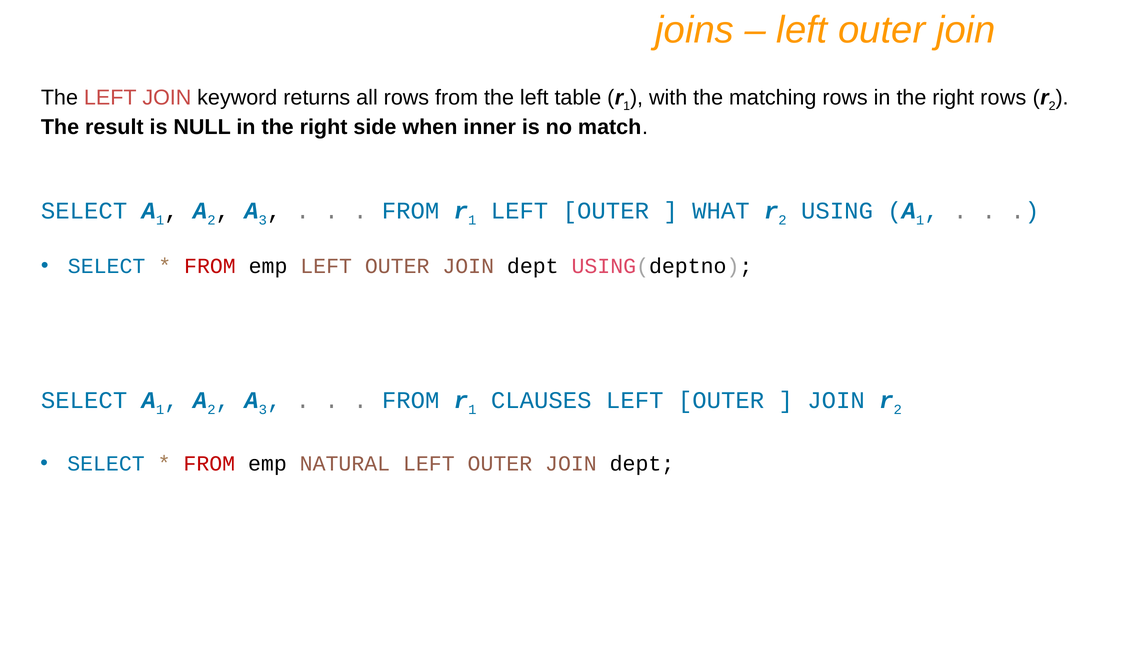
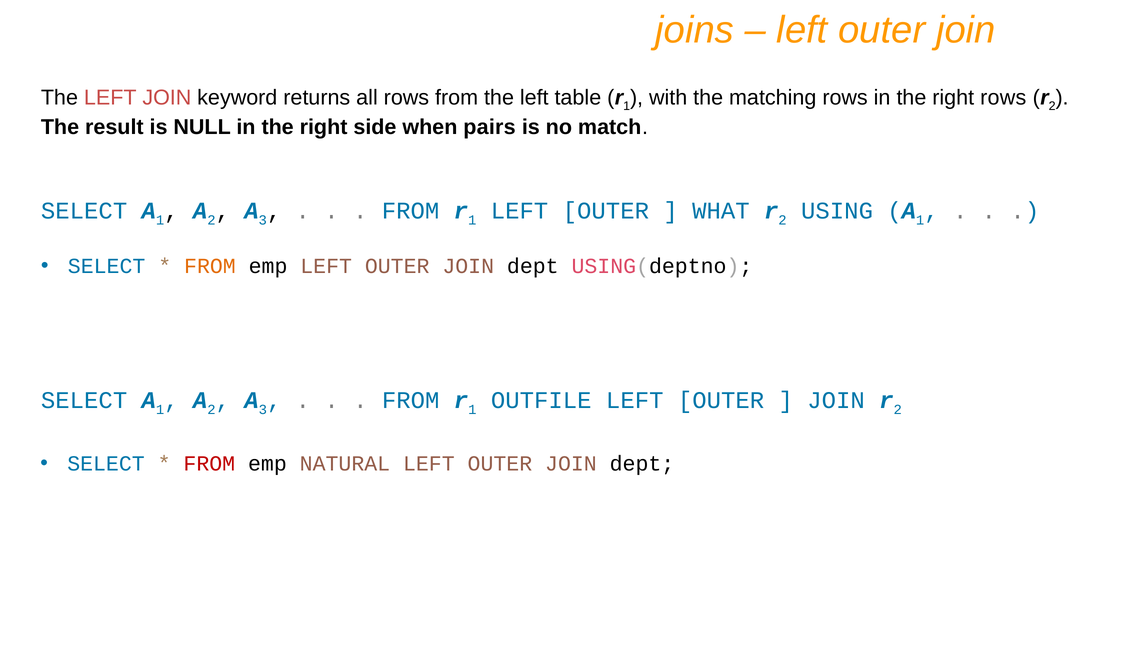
inner: inner -> pairs (489, 127)
FROM colour: red -> orange (210, 266)
CLAUSES: CLAUSES -> OUTFILE (541, 400)
